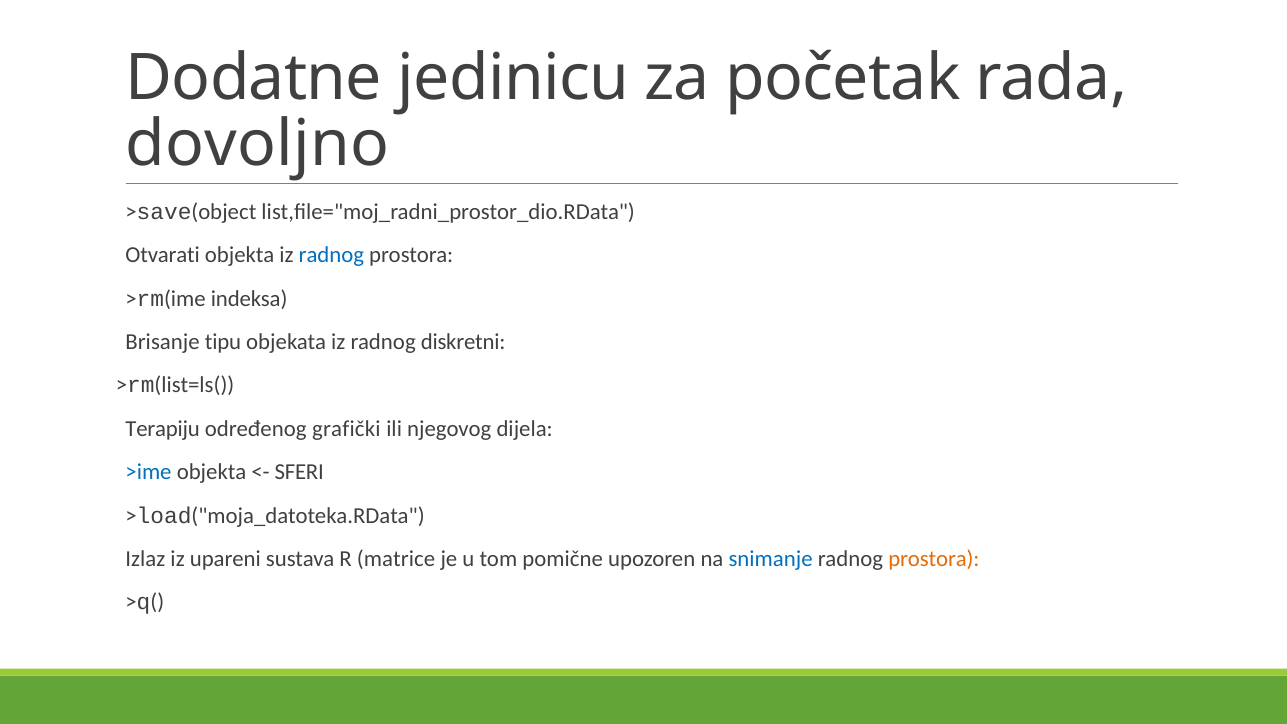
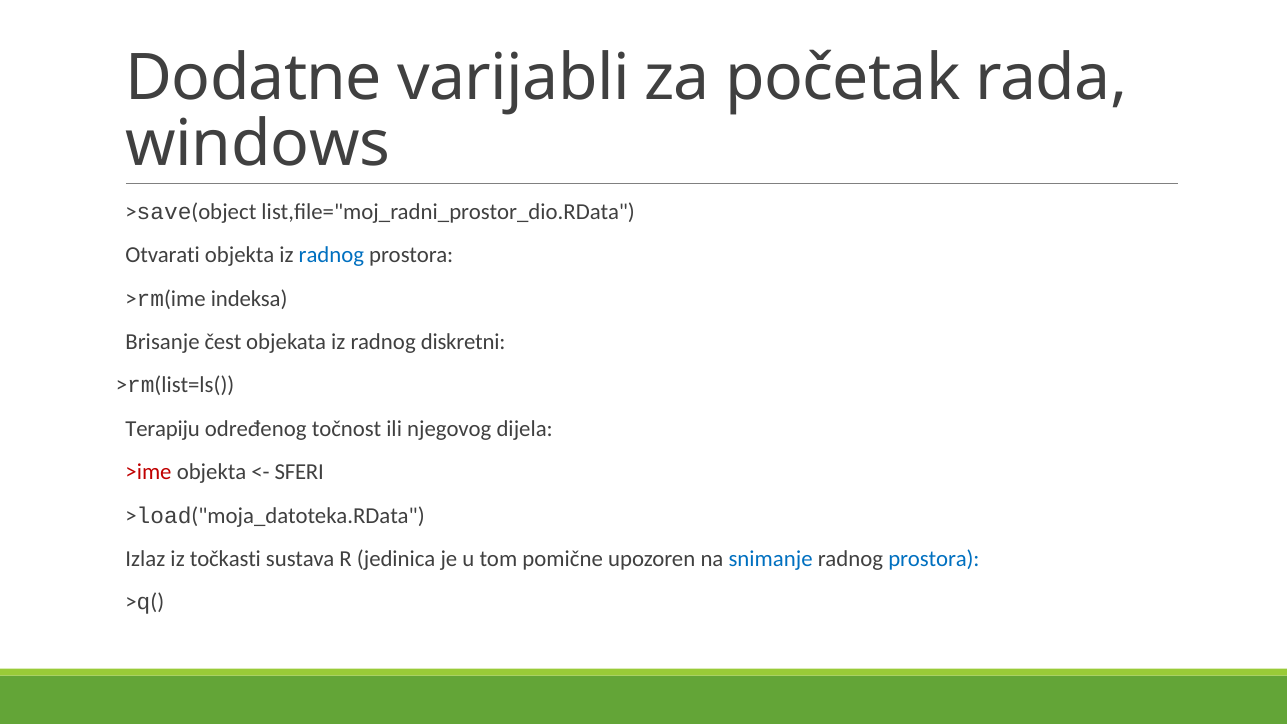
jedinicu: jedinicu -> varijabli (514, 79)
dovoljno: dovoljno -> windows (258, 144)
tipu: tipu -> čest (223, 342)
grafički: grafički -> točnost (347, 429)
>ime colour: blue -> red (149, 472)
upareni: upareni -> točkasti (225, 559)
matrice: matrice -> jedinica (396, 559)
prostora colour: orange -> blue (934, 559)
